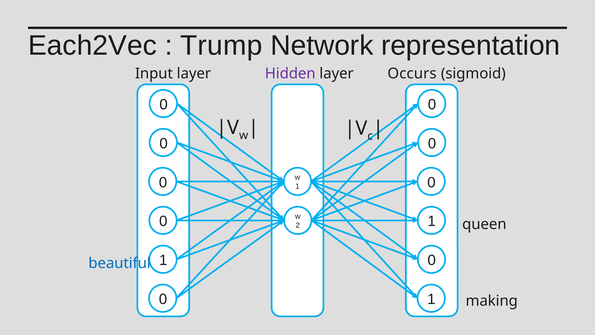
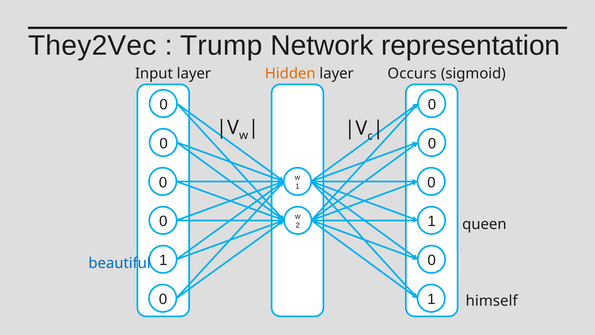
Each2Vec: Each2Vec -> They2Vec (92, 46)
Hidden colour: purple -> orange (290, 73)
making: making -> himself (492, 301)
